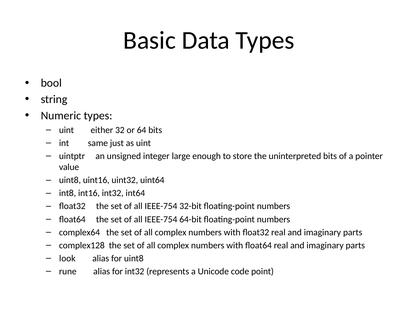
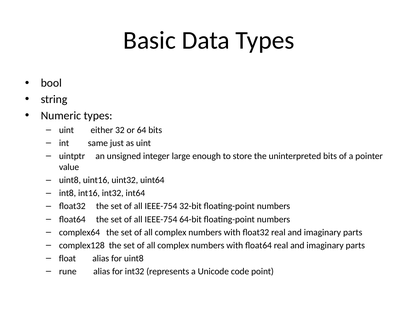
look: look -> float (67, 258)
